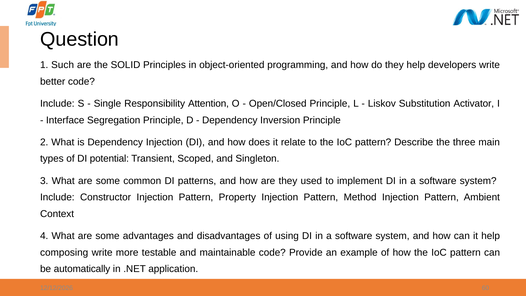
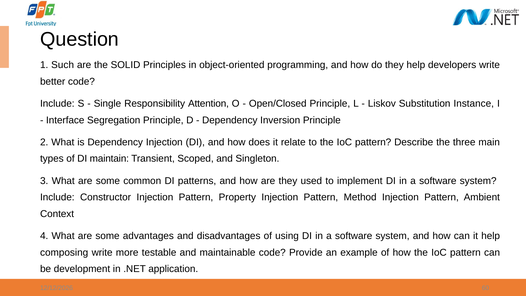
Activator: Activator -> Instance (474, 103)
potential: potential -> maintain (109, 159)
automatically: automatically -> development (82, 269)
